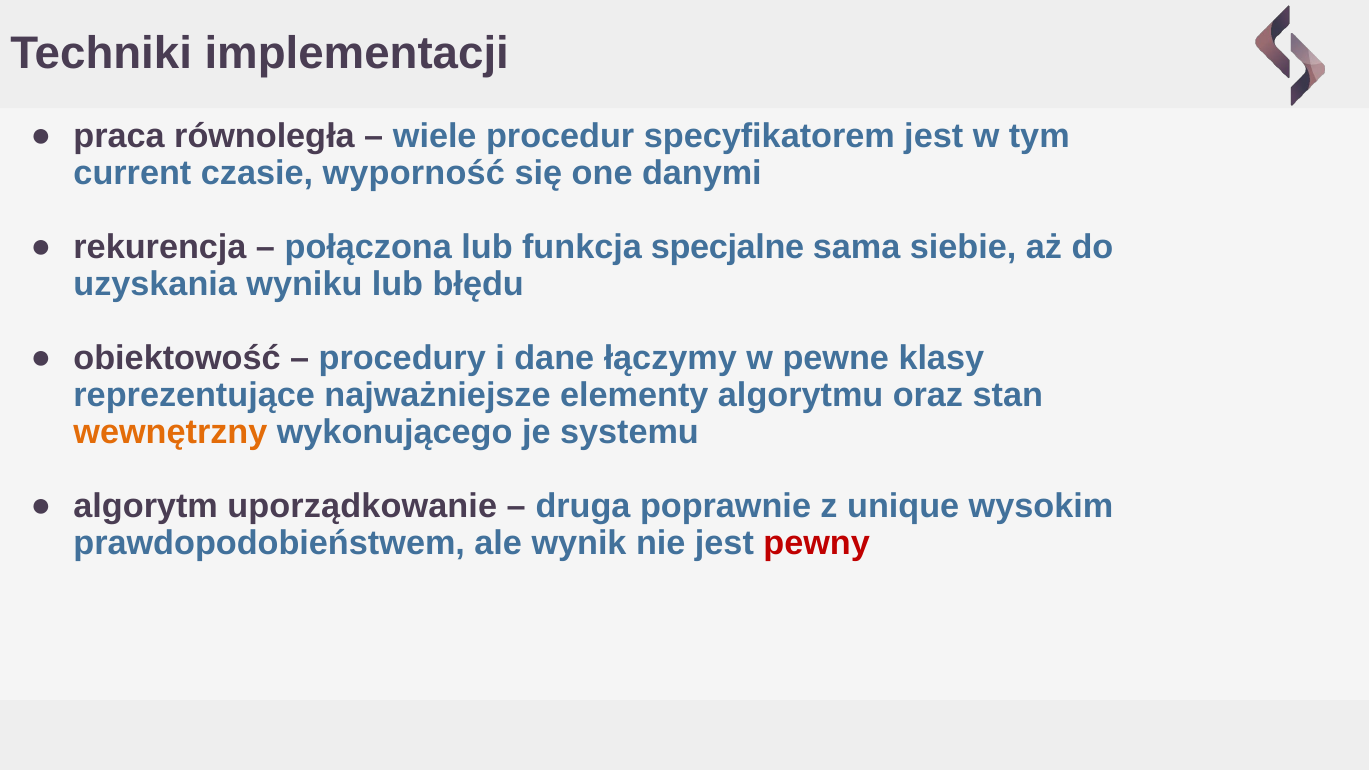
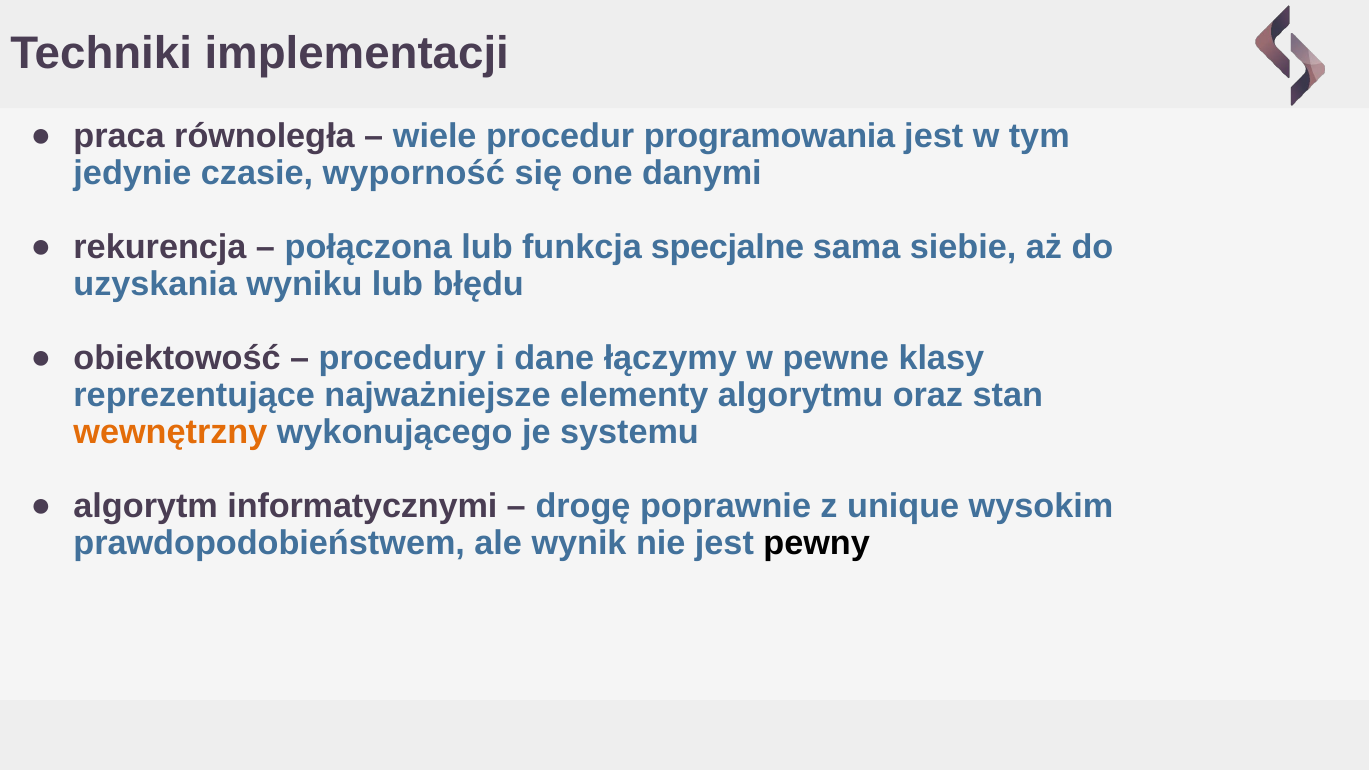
specyfikatorem: specyfikatorem -> programowania (769, 137)
current: current -> jedynie (132, 174)
uporządkowanie: uporządkowanie -> informatycznymi (362, 506)
druga: druga -> drogę (583, 506)
pewny colour: red -> black (817, 543)
